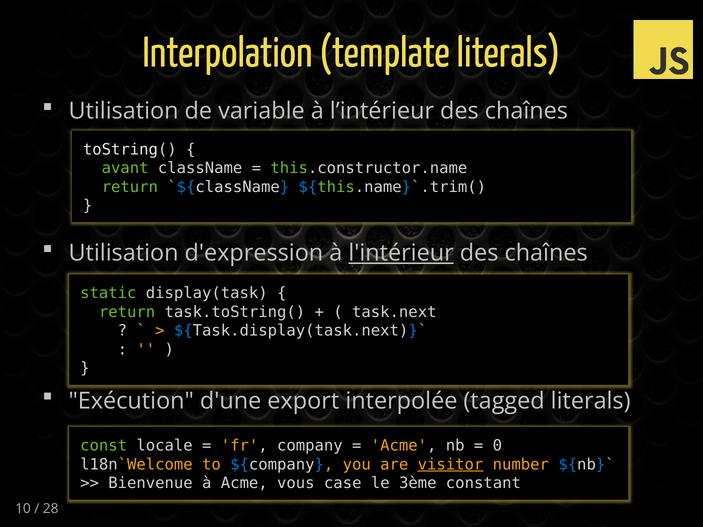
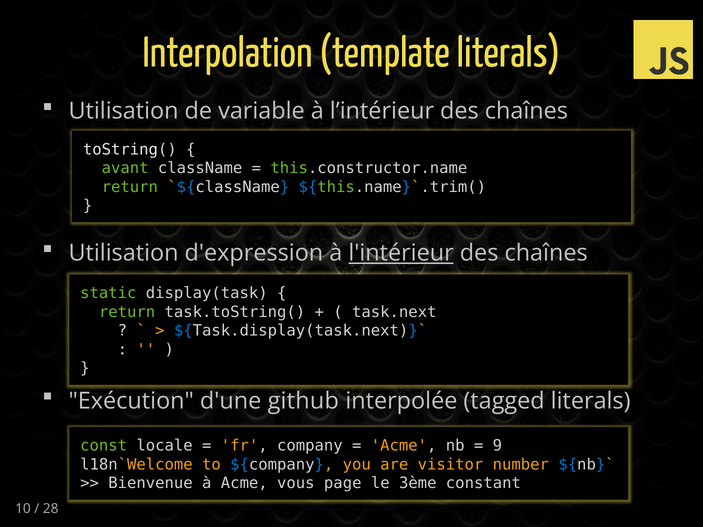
export: export -> github (303, 401)
0: 0 -> 9 (497, 446)
visitor underline: present -> none (451, 465)
case: case -> page (343, 483)
